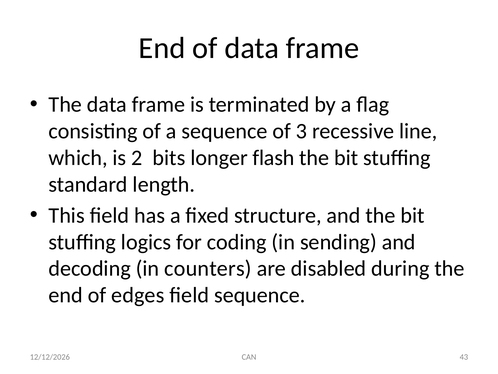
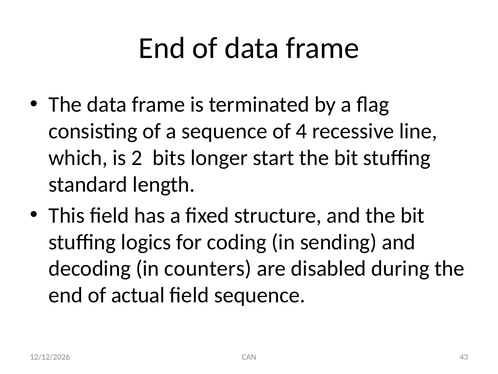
3: 3 -> 4 (302, 131)
flash: flash -> start (273, 158)
edges: edges -> actual (138, 295)
